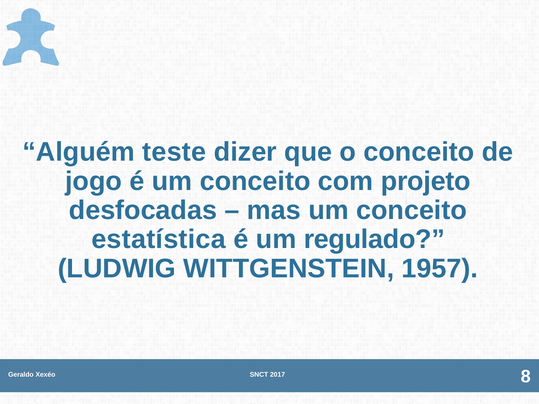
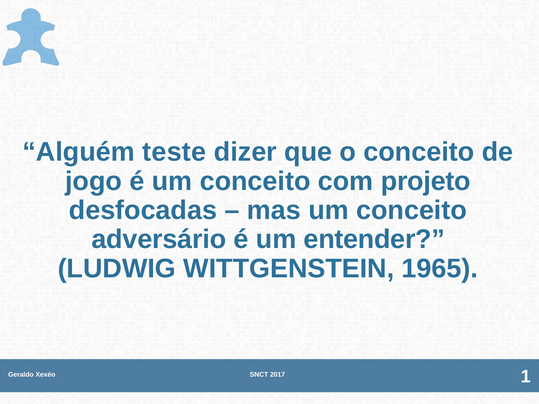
estatística: estatística -> adversário (159, 240)
regulado: regulado -> entender (374, 240)
1957: 1957 -> 1965 (440, 269)
8: 8 -> 1 (526, 377)
